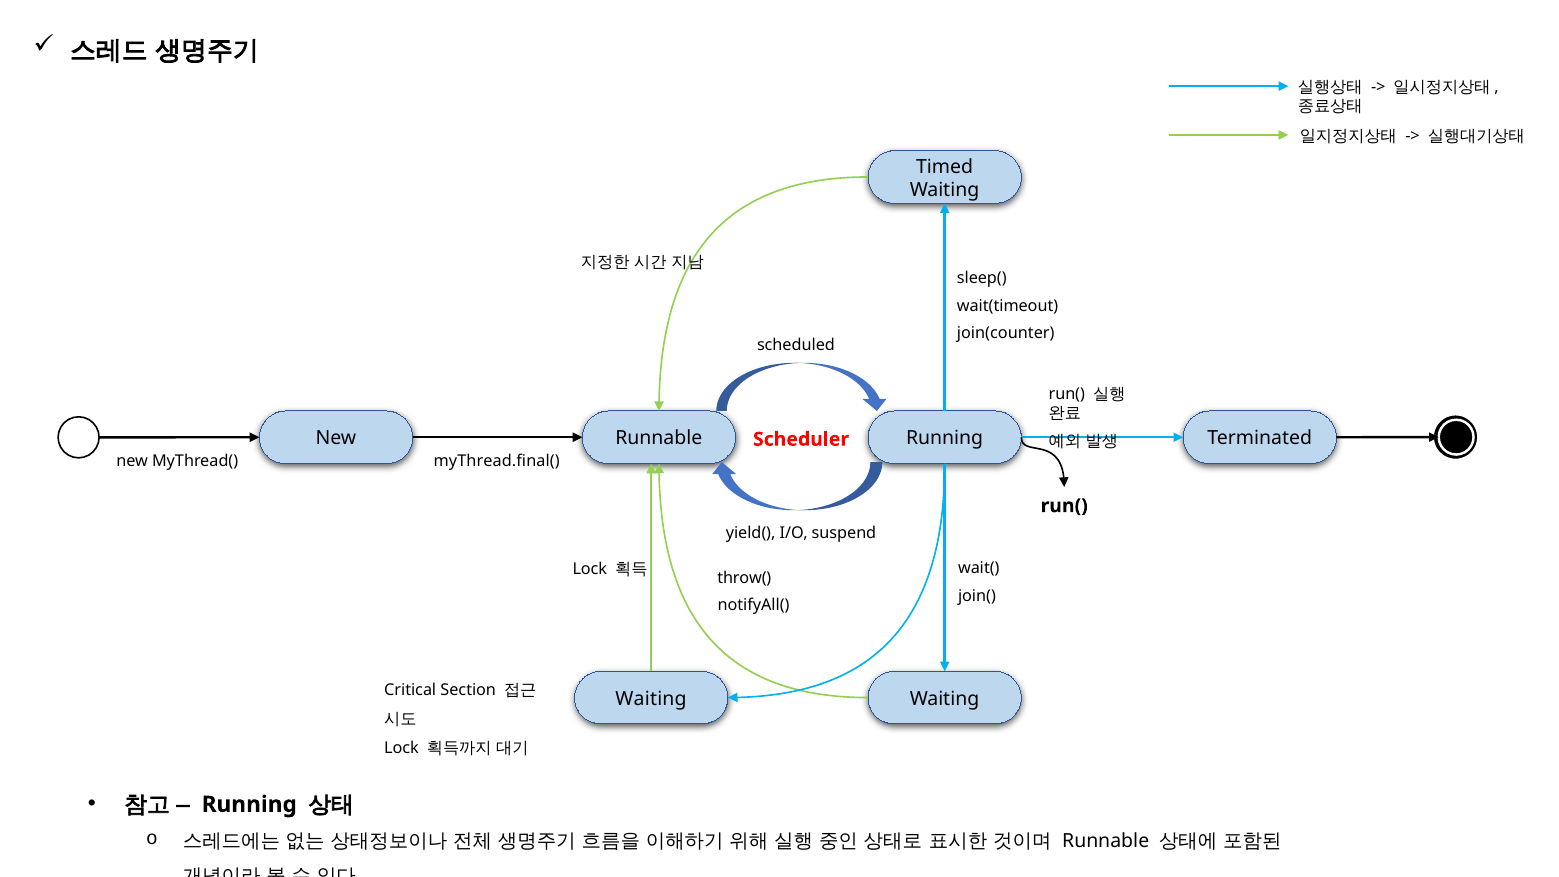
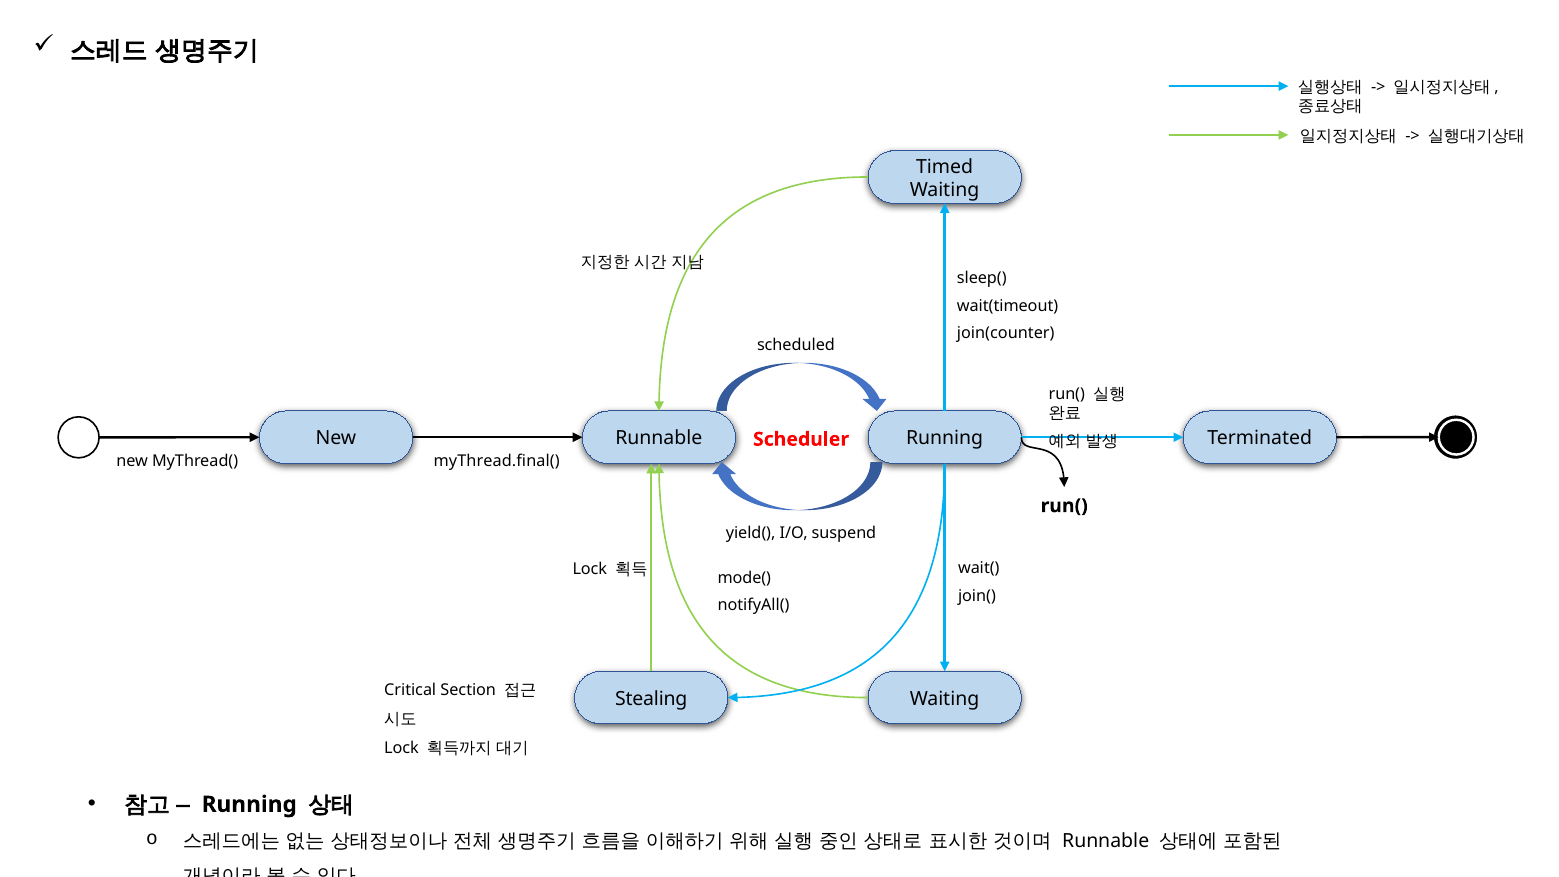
throw(: throw( -> mode( (744, 578)
Waiting: Waiting -> Stealing (651, 699)
